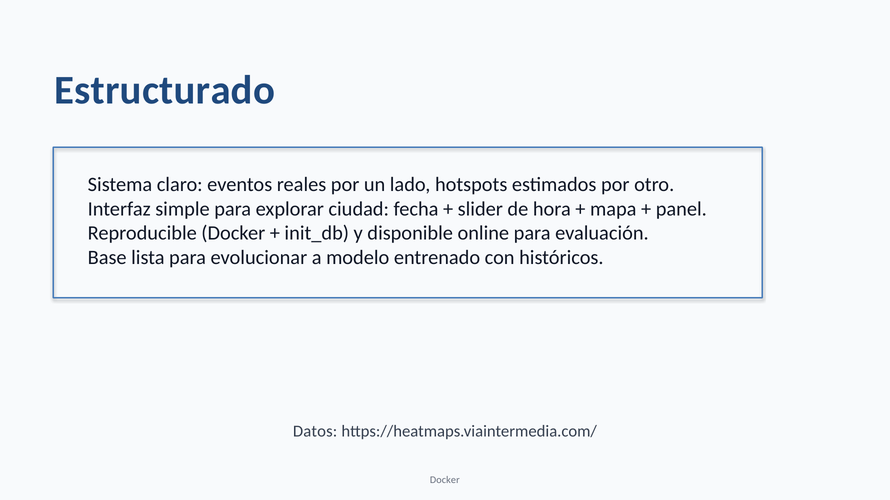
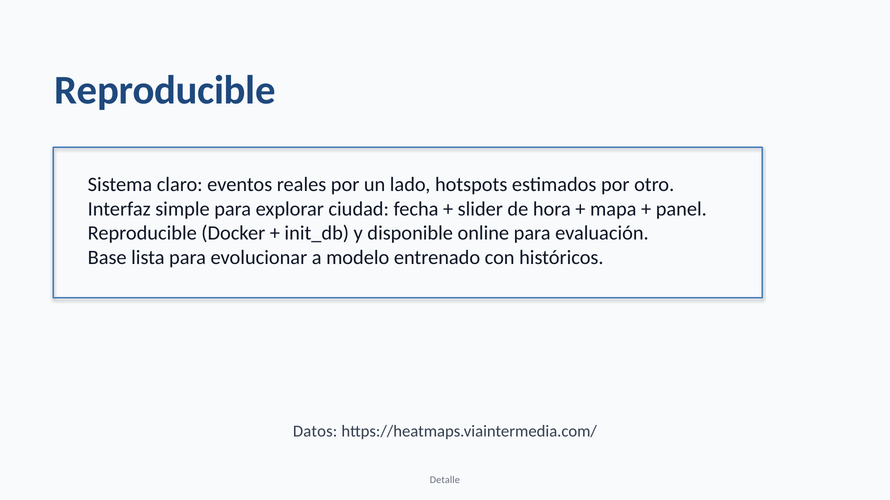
Estructurado: Estructurado -> Reproducible (165, 91)
Docker: Docker -> Detalle (445, 481)
